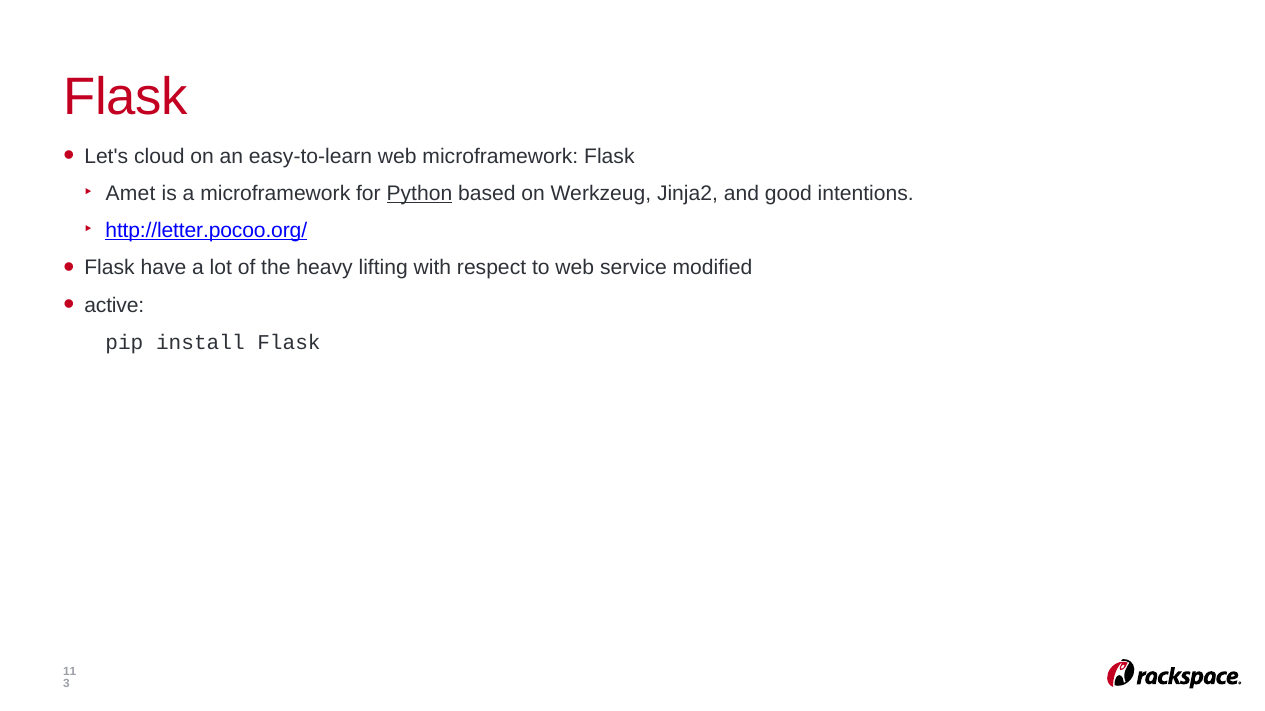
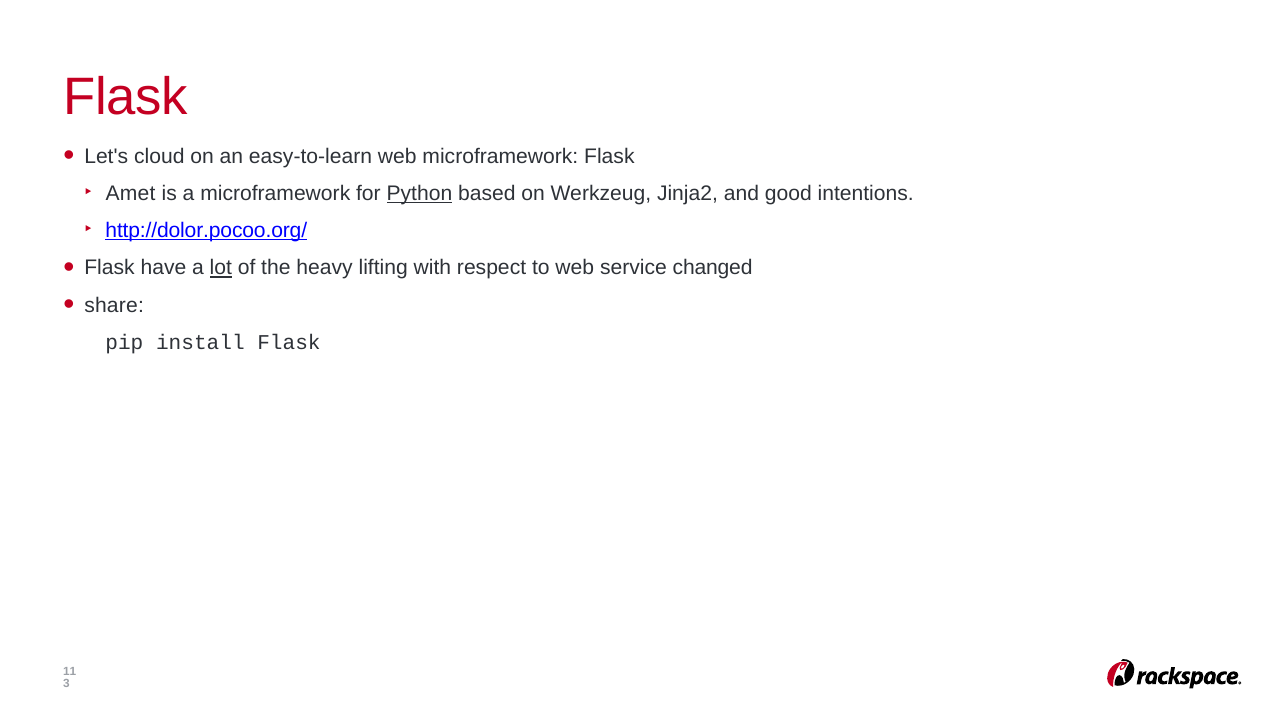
http://letter.pocoo.org/: http://letter.pocoo.org/ -> http://dolor.pocoo.org/ (206, 231)
lot underline: none -> present (221, 268)
modified: modified -> changed (713, 268)
active: active -> share (114, 305)
